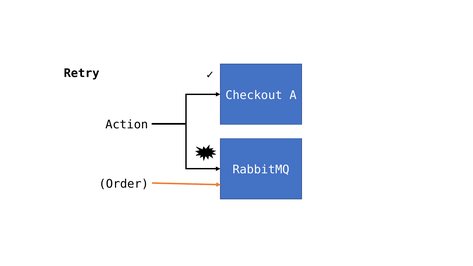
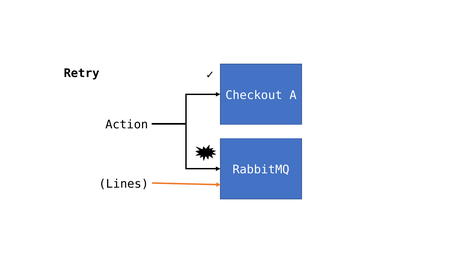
Order: Order -> Lines (124, 184)
